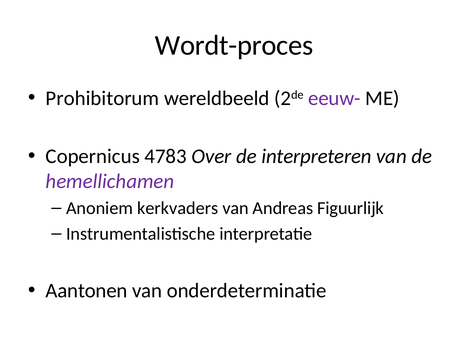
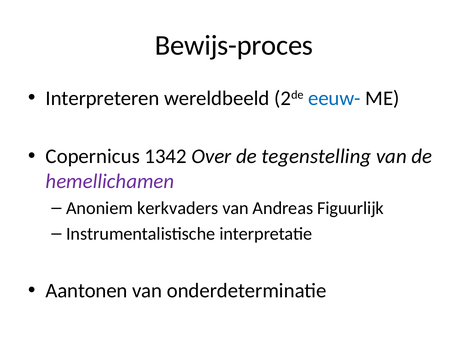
Wordt-proces: Wordt-proces -> Bewijs-proces (234, 45)
Prohibitorum: Prohibitorum -> Interpreteren (103, 98)
eeuw- colour: purple -> blue (334, 98)
4783: 4783 -> 1342 (166, 156)
interpreteren: interpreteren -> tegenstelling (316, 156)
